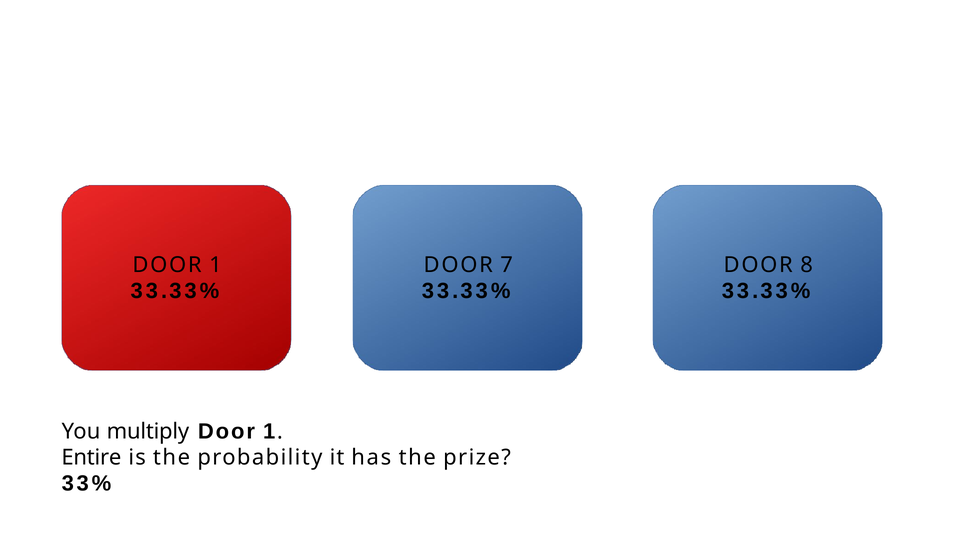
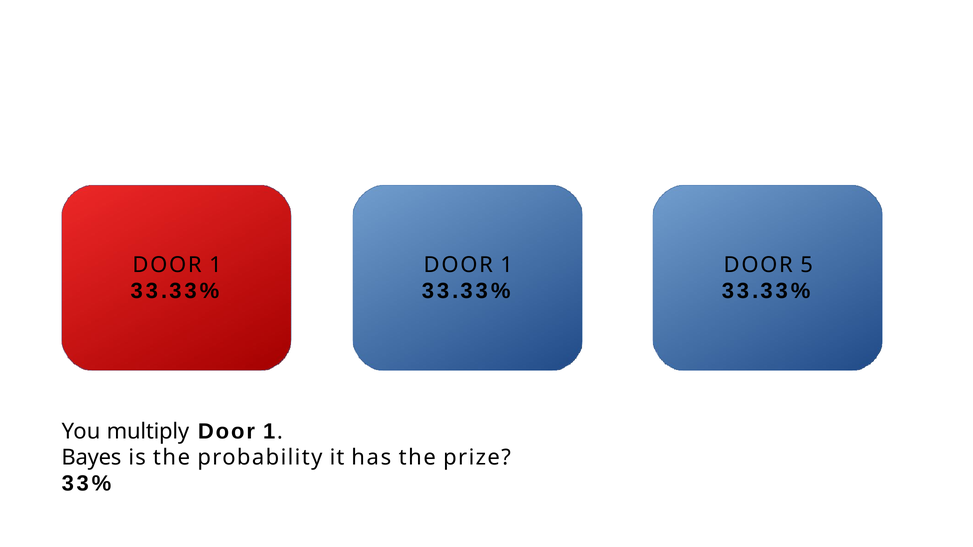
7: 7 -> 1 (507, 265)
DOOR 8: 8 -> 5 (807, 265)
Entire: Entire -> Bayes (91, 458)
